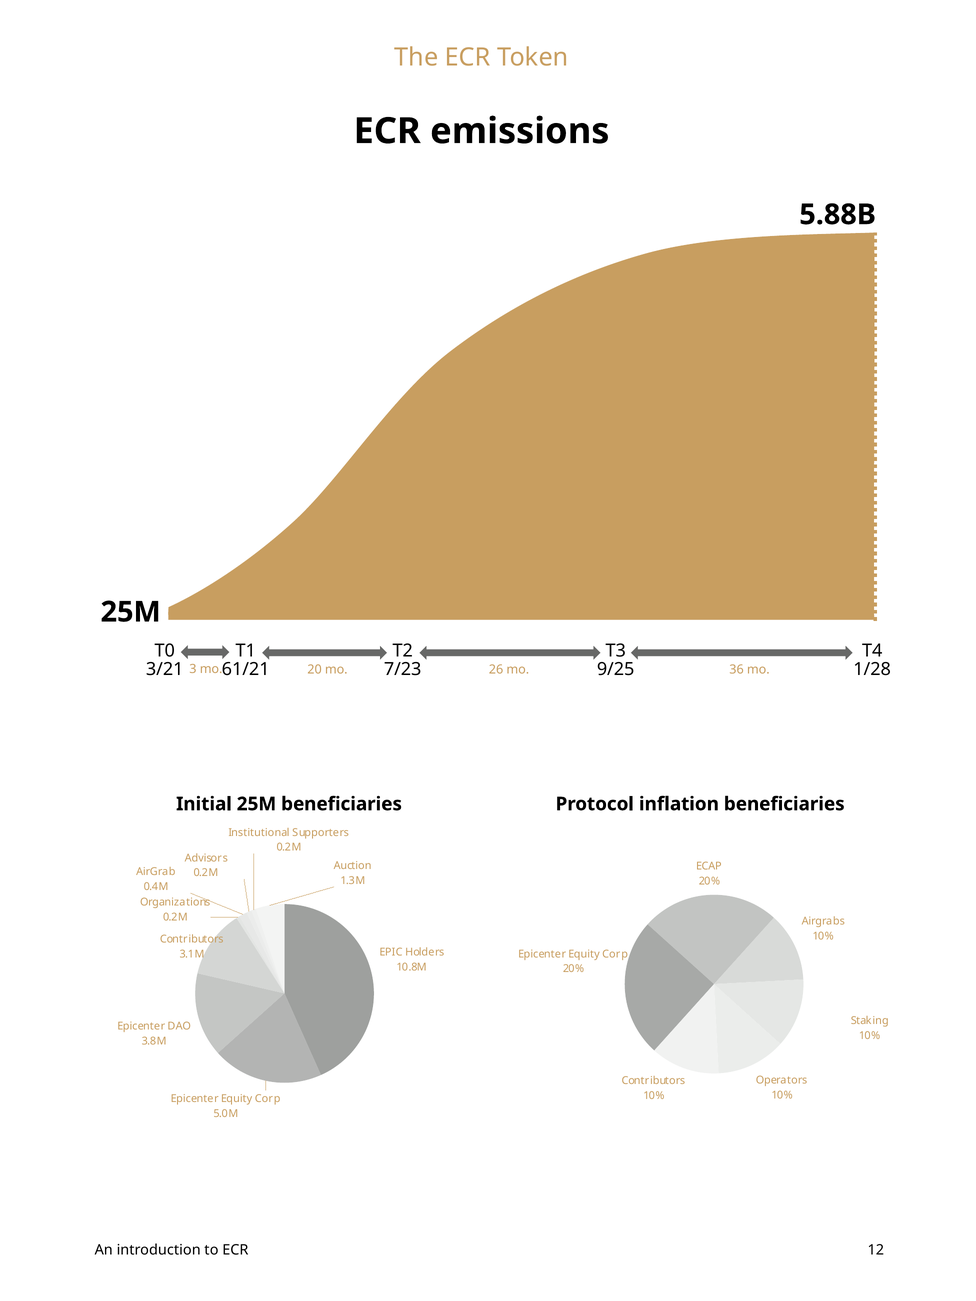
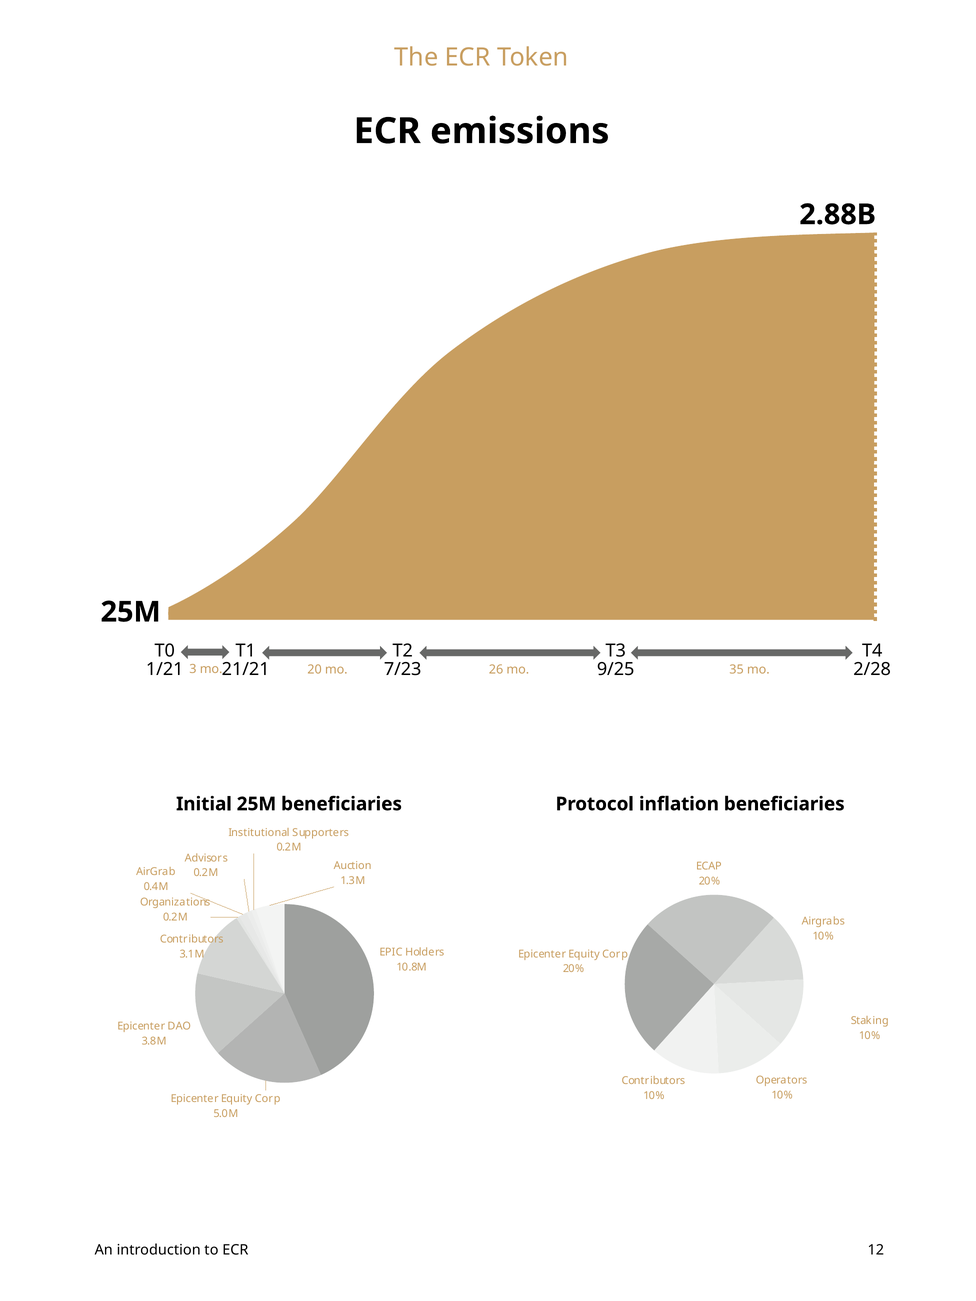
5.88B: 5.88B -> 2.88B (838, 215)
3/21: 3/21 -> 1/21 (165, 670)
61/21: 61/21 -> 21/21 (246, 670)
36: 36 -> 35 (737, 670)
1/28: 1/28 -> 2/28 (872, 670)
